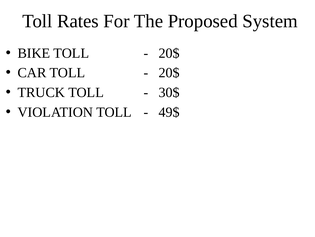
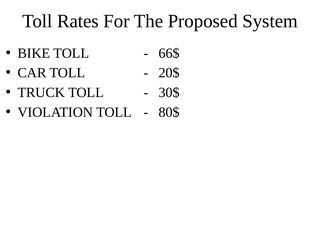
20$: 20$ -> 66$ (169, 53)
49$: 49$ -> 80$ (169, 112)
